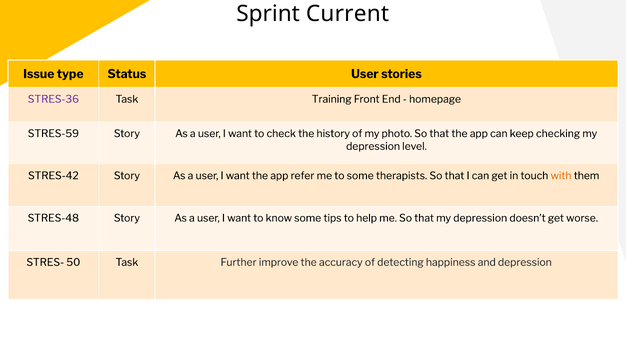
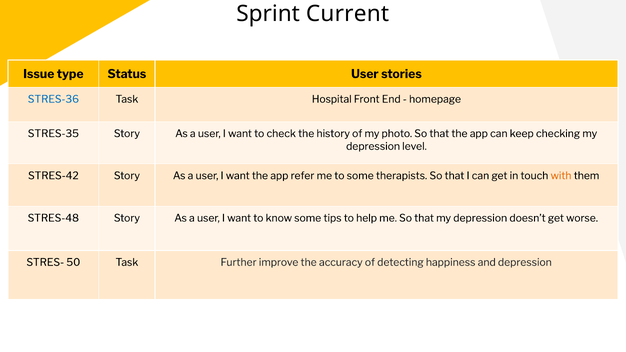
STRES-36 colour: purple -> blue (53, 99)
Training: Training -> Hospital (332, 99)
STRES-59: STRES-59 -> STRES-35 (53, 134)
